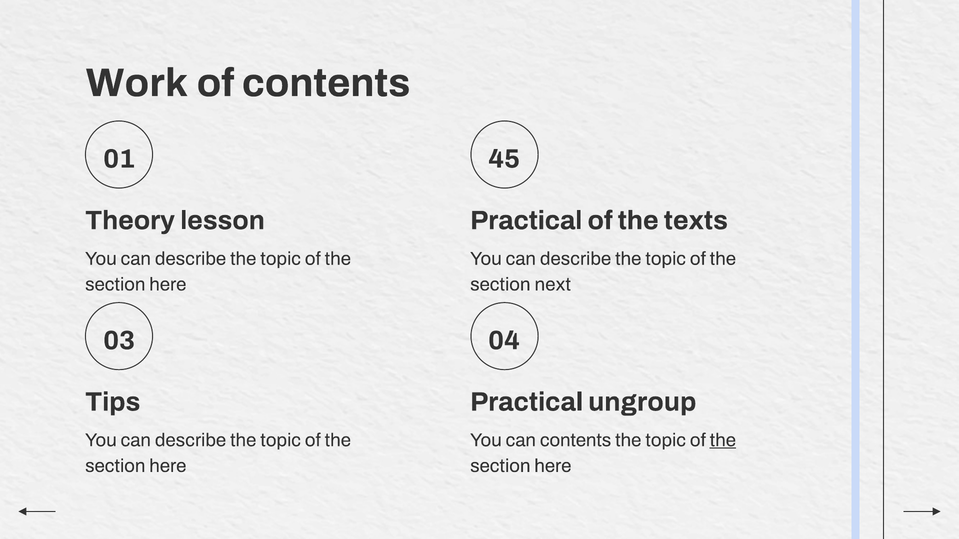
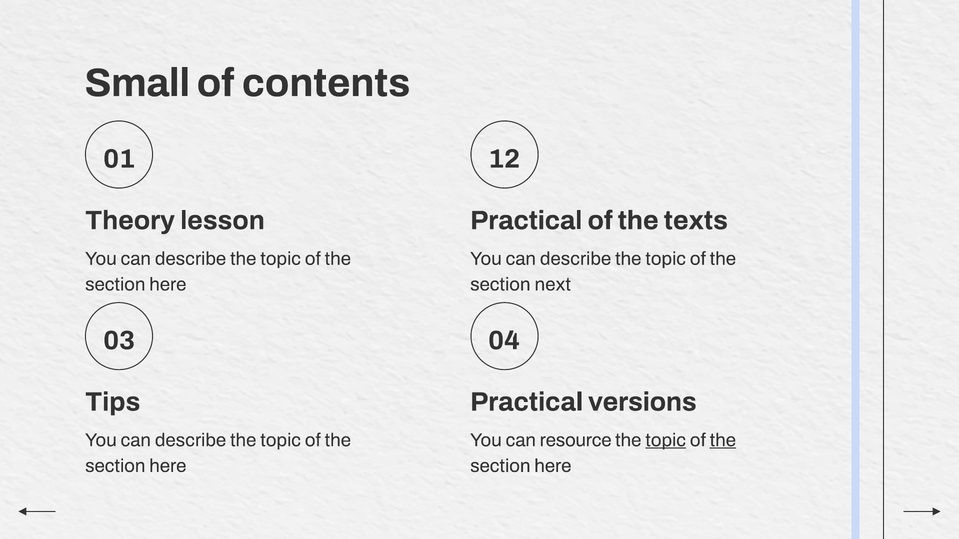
Work: Work -> Small (137, 83)
45: 45 -> 12 (504, 159)
ungroup: ungroup -> versions (642, 402)
can contents: contents -> resource (576, 440)
topic underline: none -> present (666, 440)
